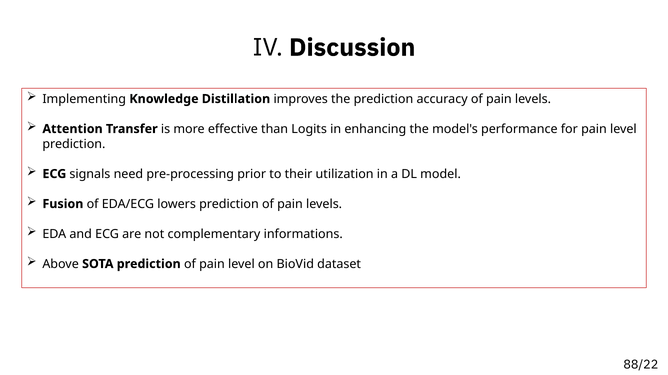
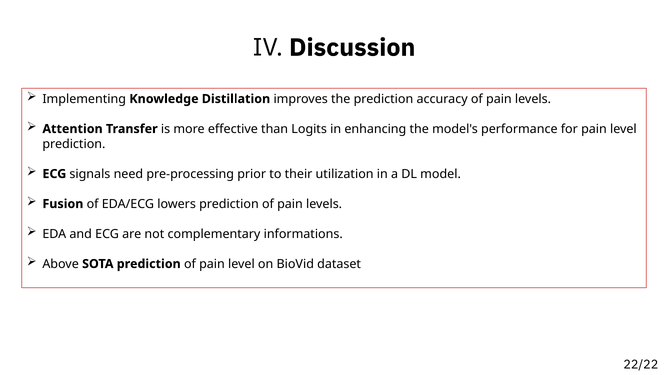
88/22: 88/22 -> 22/22 (641, 365)
